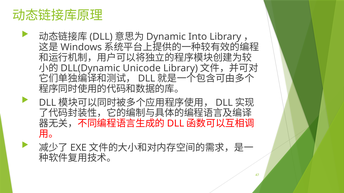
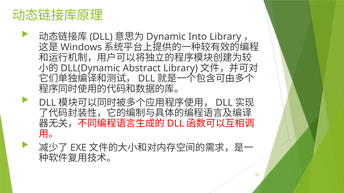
Unicode: Unicode -> Abstract (142, 68)
